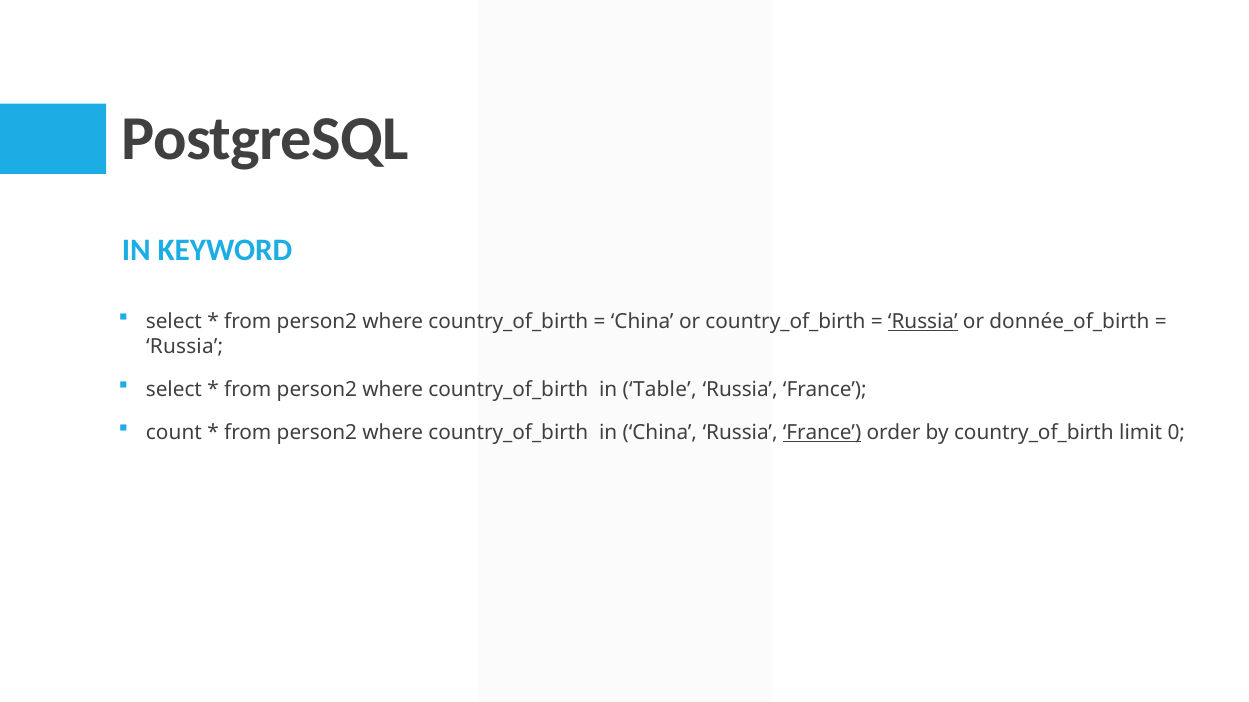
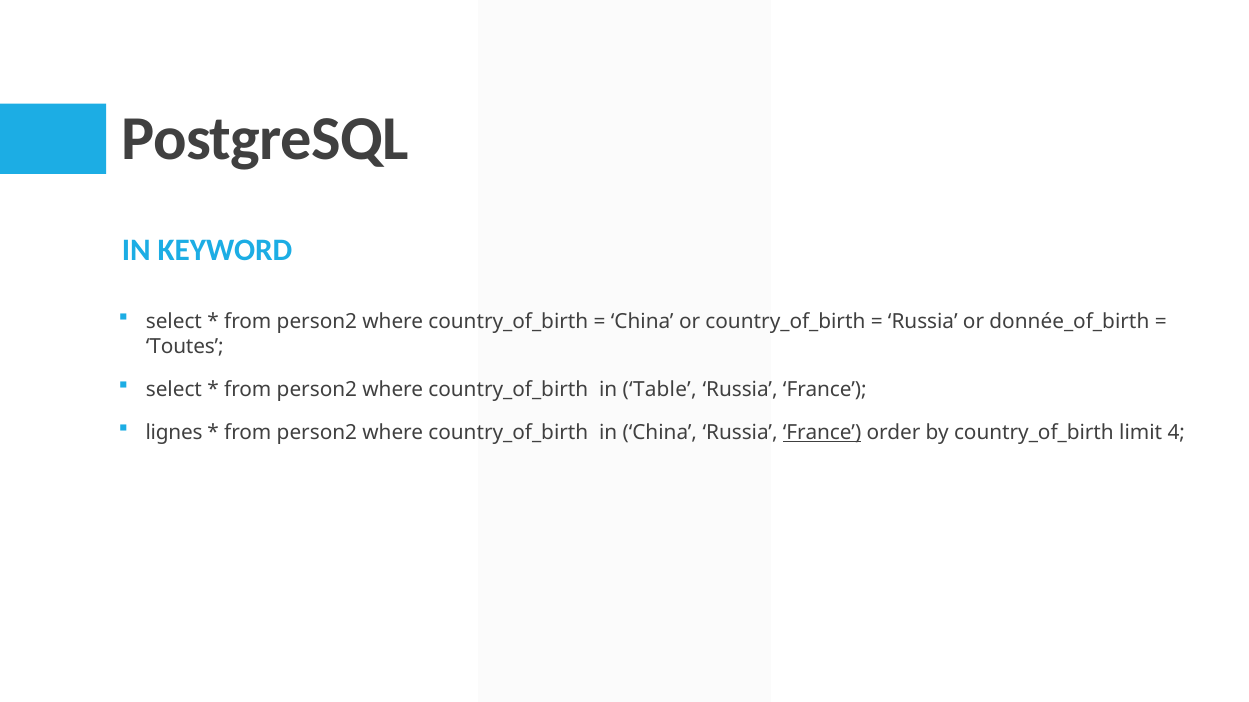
Russia underline: present -> none (923, 322)
Russia: Russia -> Toutes (185, 347)
count: count -> lignes (174, 433)
0: 0 -> 4 (1176, 433)
